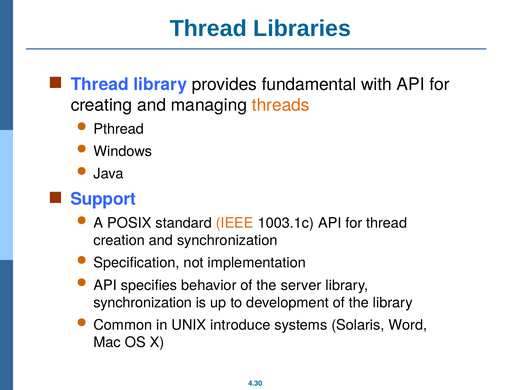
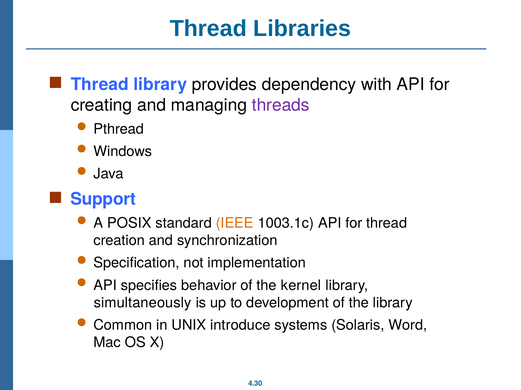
fundamental: fundamental -> dependency (309, 85)
threads colour: orange -> purple (281, 105)
server: server -> kernel (301, 286)
synchronization: synchronization -> simultaneously (143, 303)
